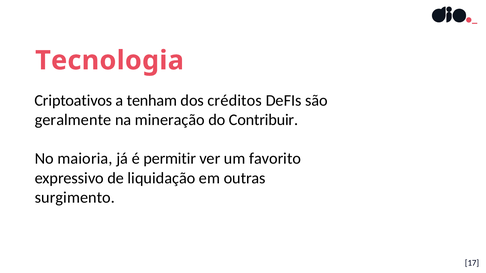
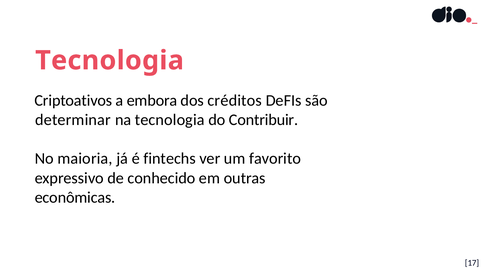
tenham: tenham -> embora (152, 101)
geralmente: geralmente -> determinar (73, 120)
na mineração: mineração -> tecnologia (170, 120)
permitir: permitir -> fintechs (170, 159)
liquidação: liquidação -> conhecido (161, 178)
surgimento: surgimento -> econômicas (75, 198)
